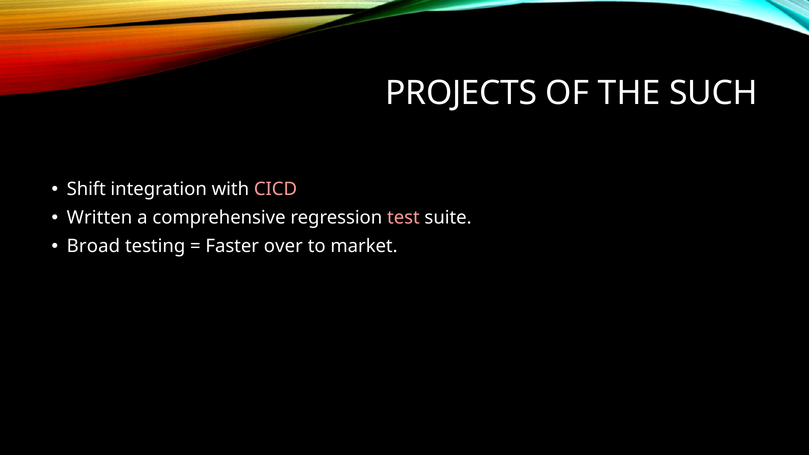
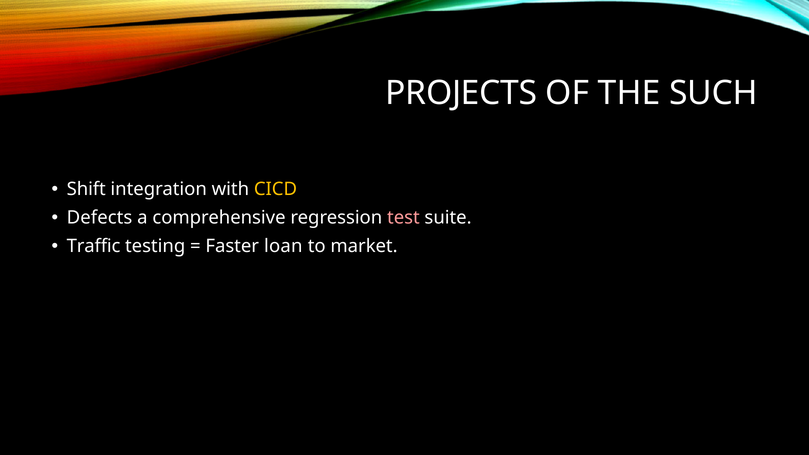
CICD colour: pink -> yellow (275, 189)
Written: Written -> Defects (100, 218)
Broad: Broad -> Traffic (94, 246)
over: over -> loan (283, 246)
